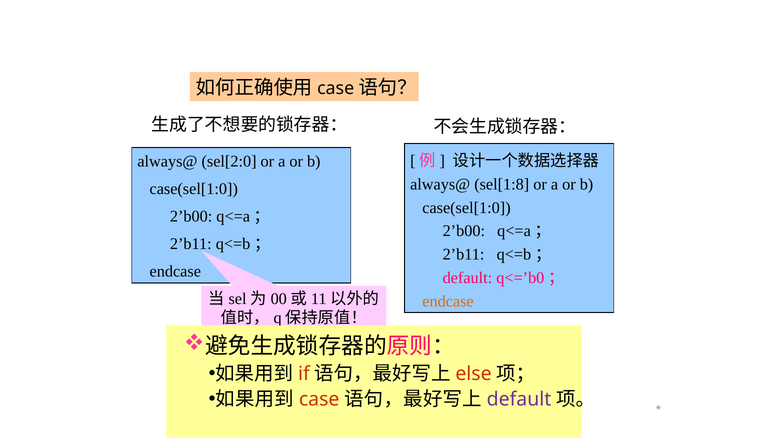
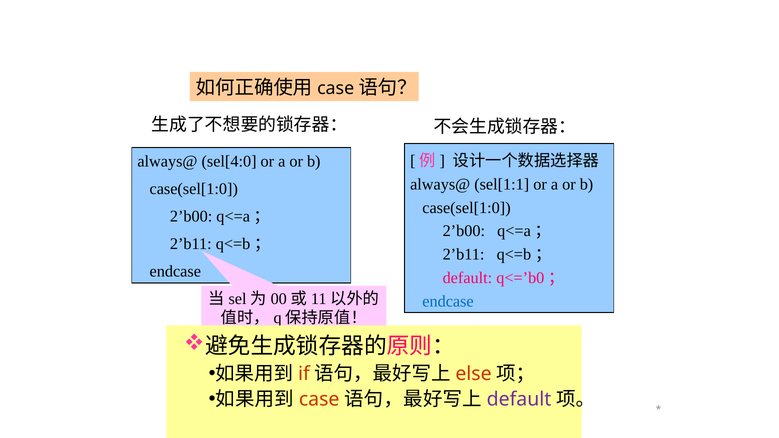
sel[2:0: sel[2:0 -> sel[4:0 (229, 161)
sel[1:8: sel[1:8 -> sel[1:1 (502, 184)
endcase colour: orange -> blue (448, 301)
